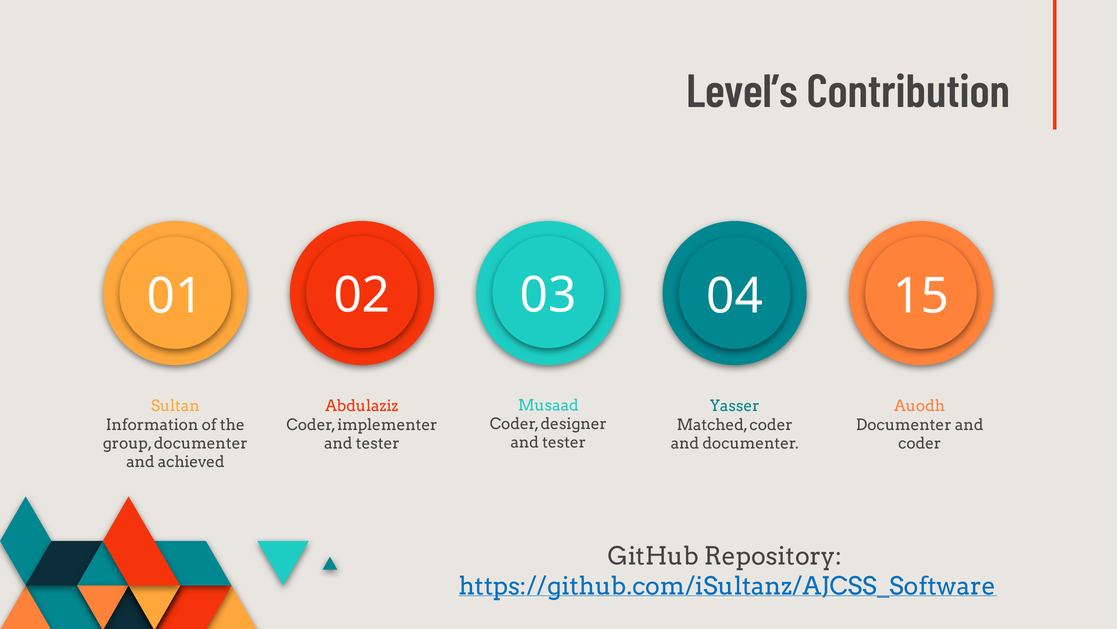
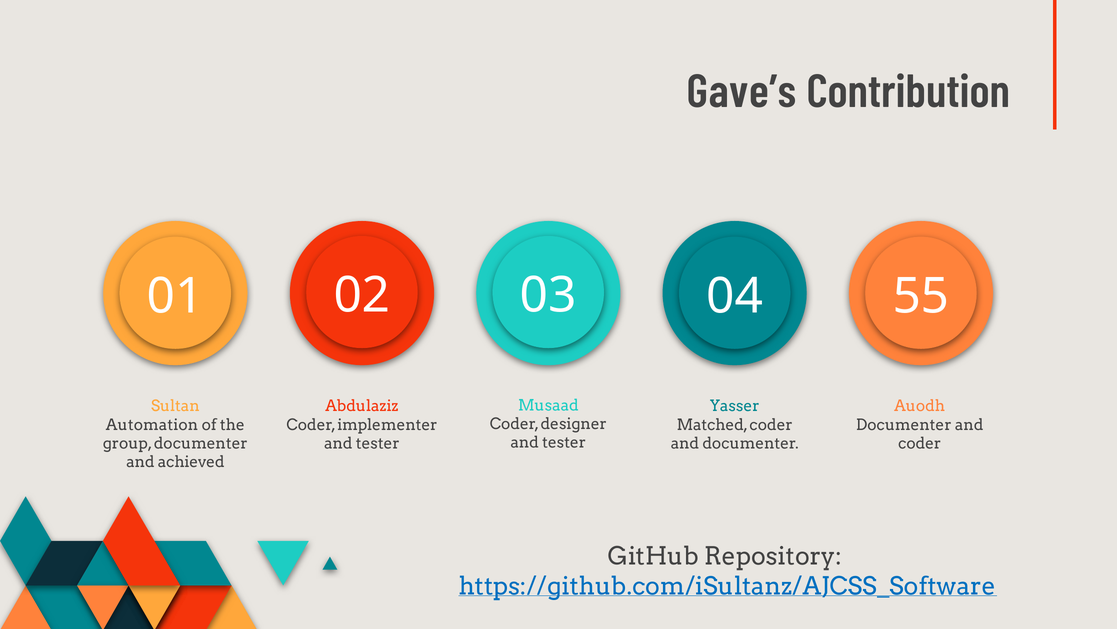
Level’s: Level’s -> Gave’s (741, 92)
15: 15 -> 55 (921, 296)
Information: Information -> Automation (152, 424)
